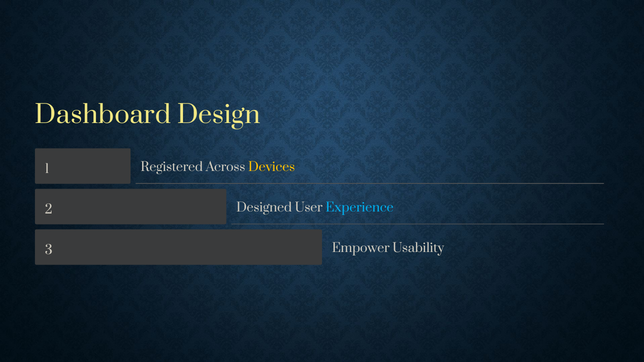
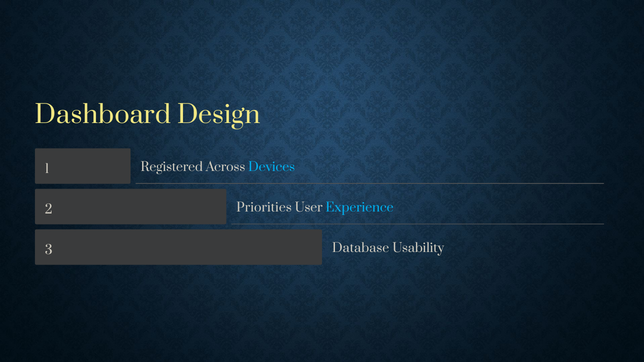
Devices colour: yellow -> light blue (272, 167)
Designed: Designed -> Priorities (264, 208)
Empower: Empower -> Database (361, 248)
